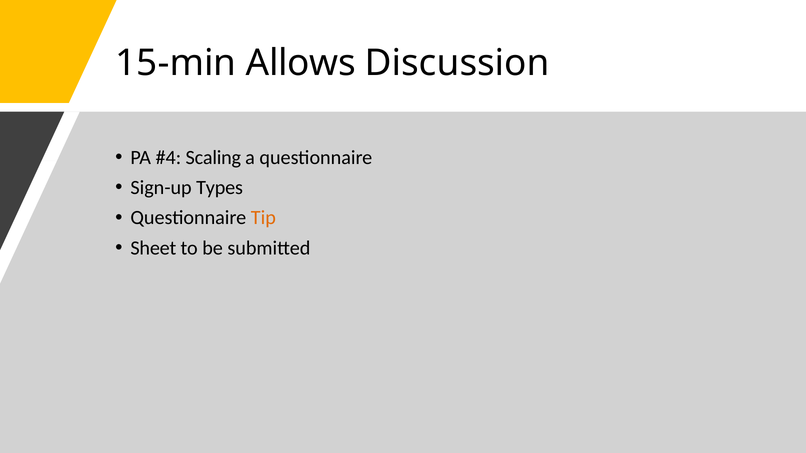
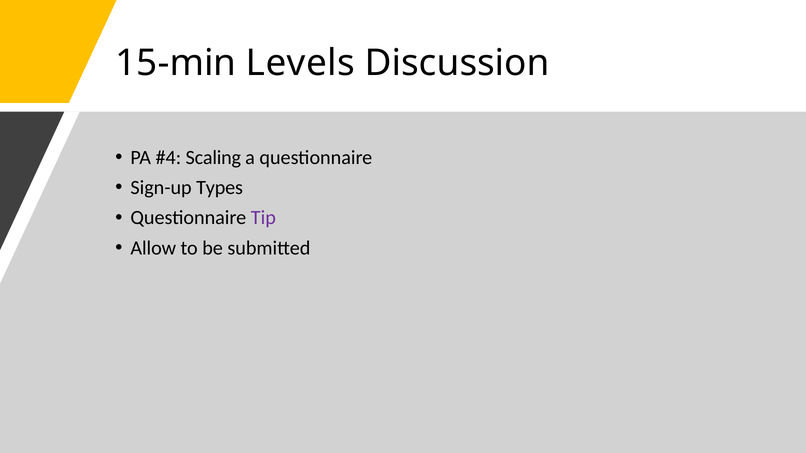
Allows: Allows -> Levels (300, 63)
Tip colour: orange -> purple (263, 218)
Sheet: Sheet -> Allow (153, 248)
